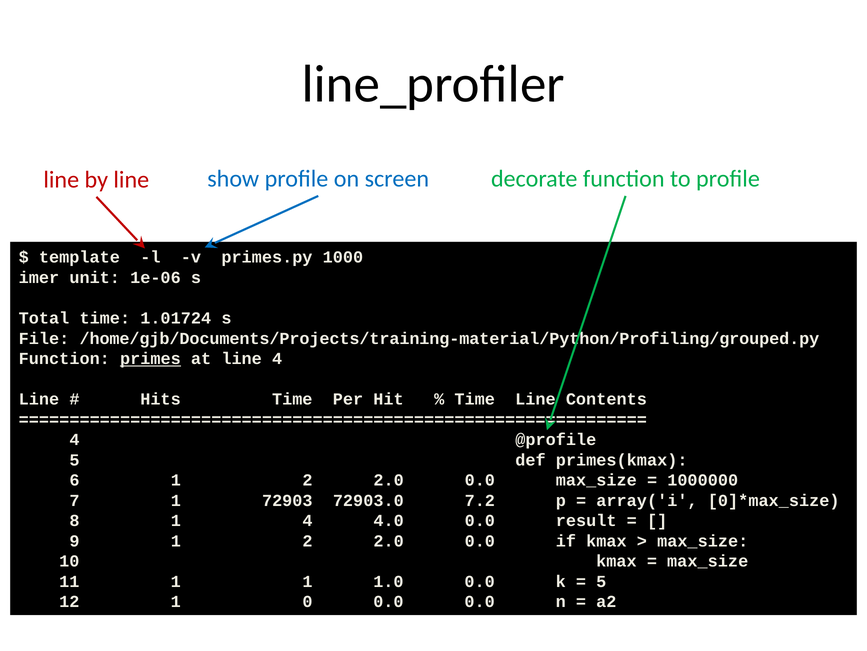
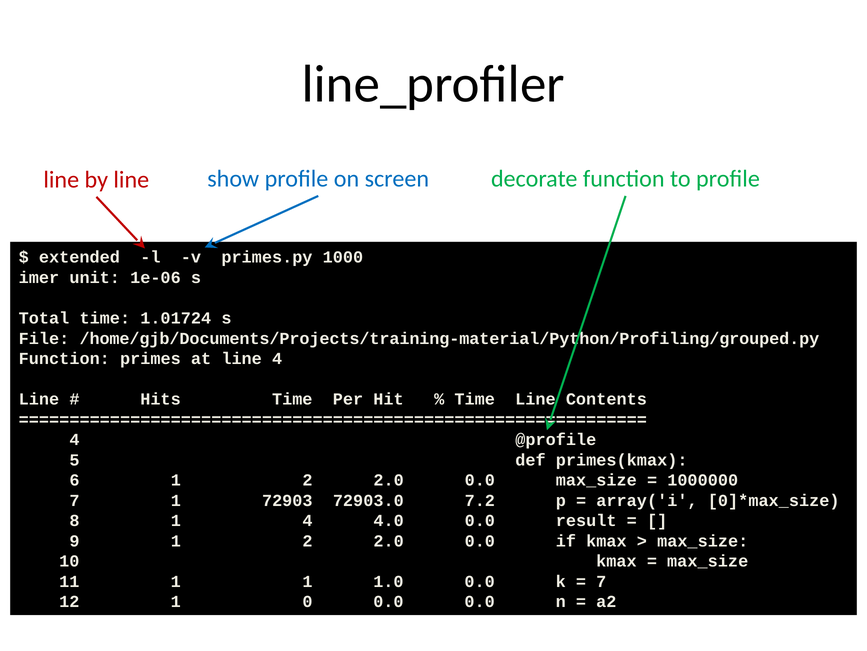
template: template -> extended (79, 257)
primes underline: present -> none (150, 358)
5: 5 -> 7 (601, 581)
